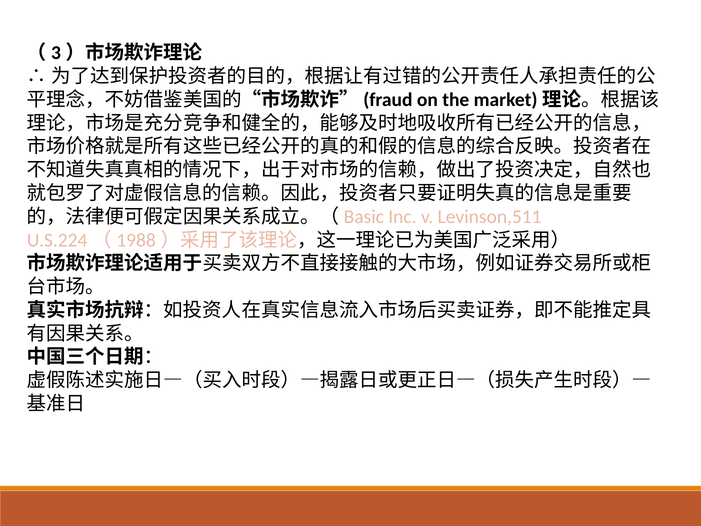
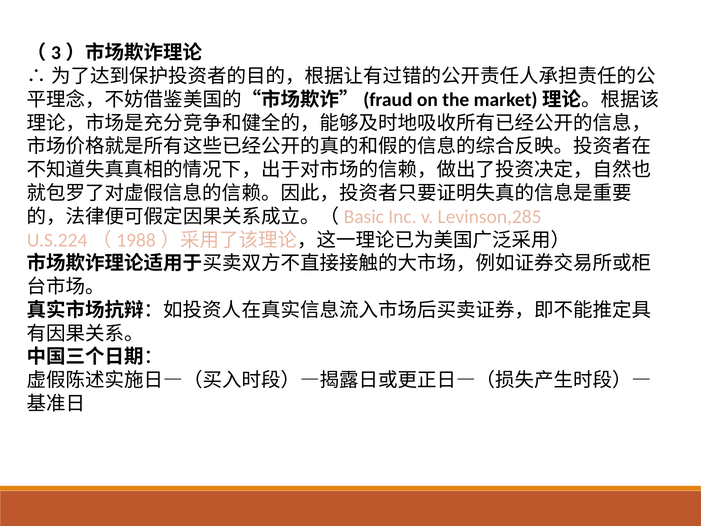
Levinson,511: Levinson,511 -> Levinson,285 (490, 217)
